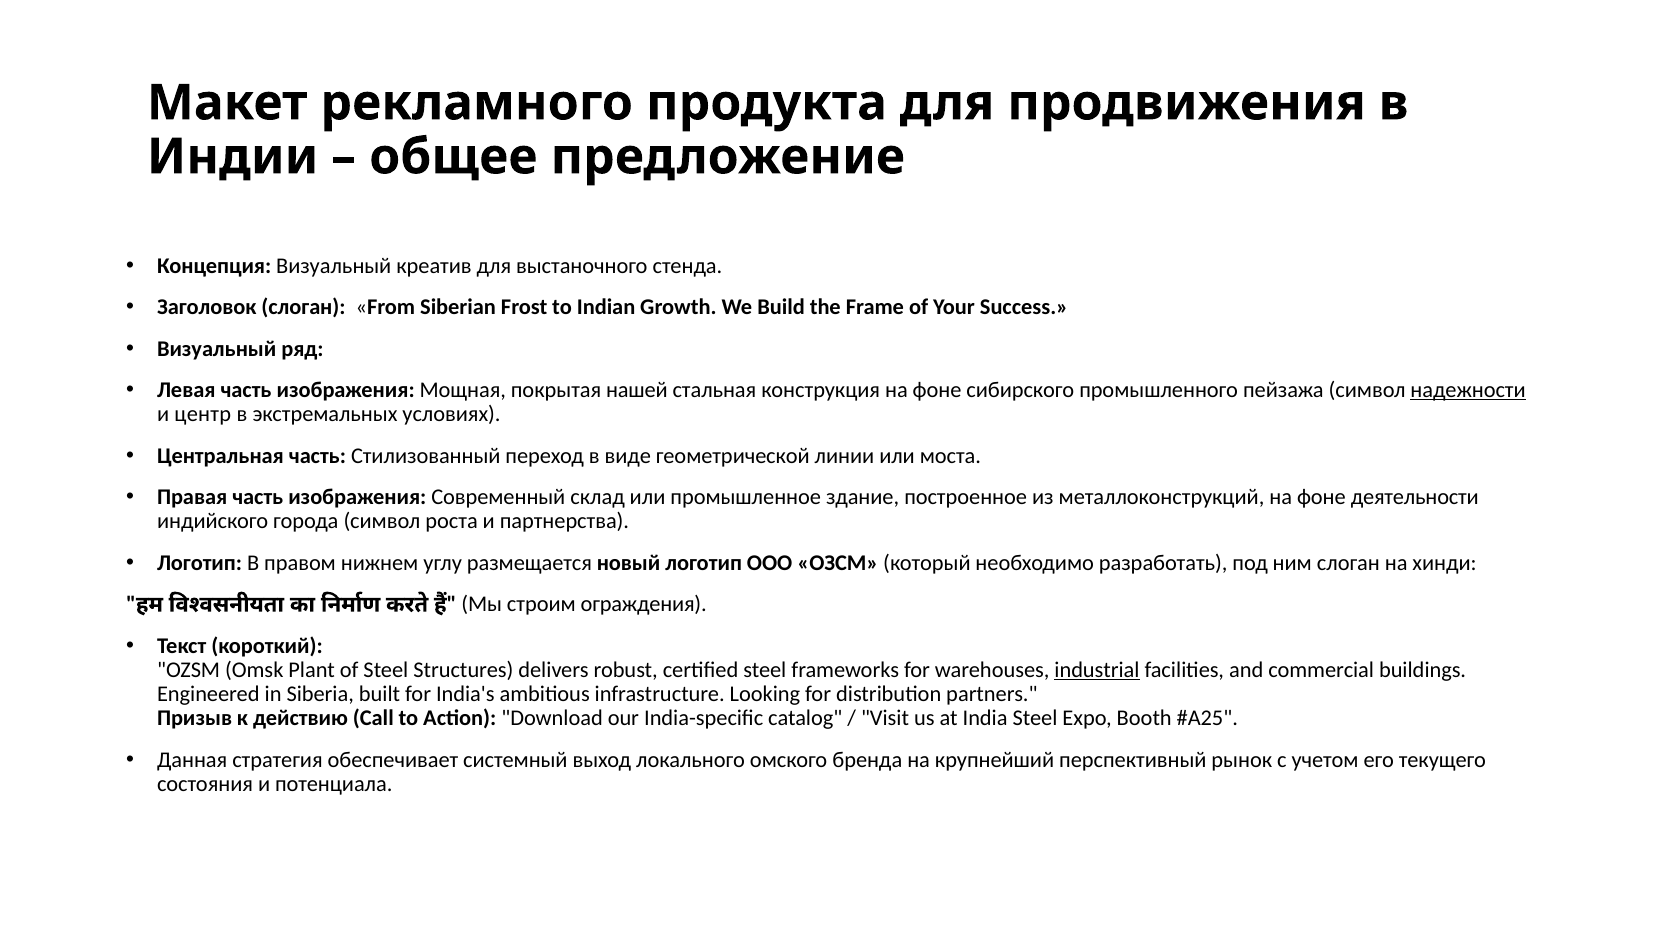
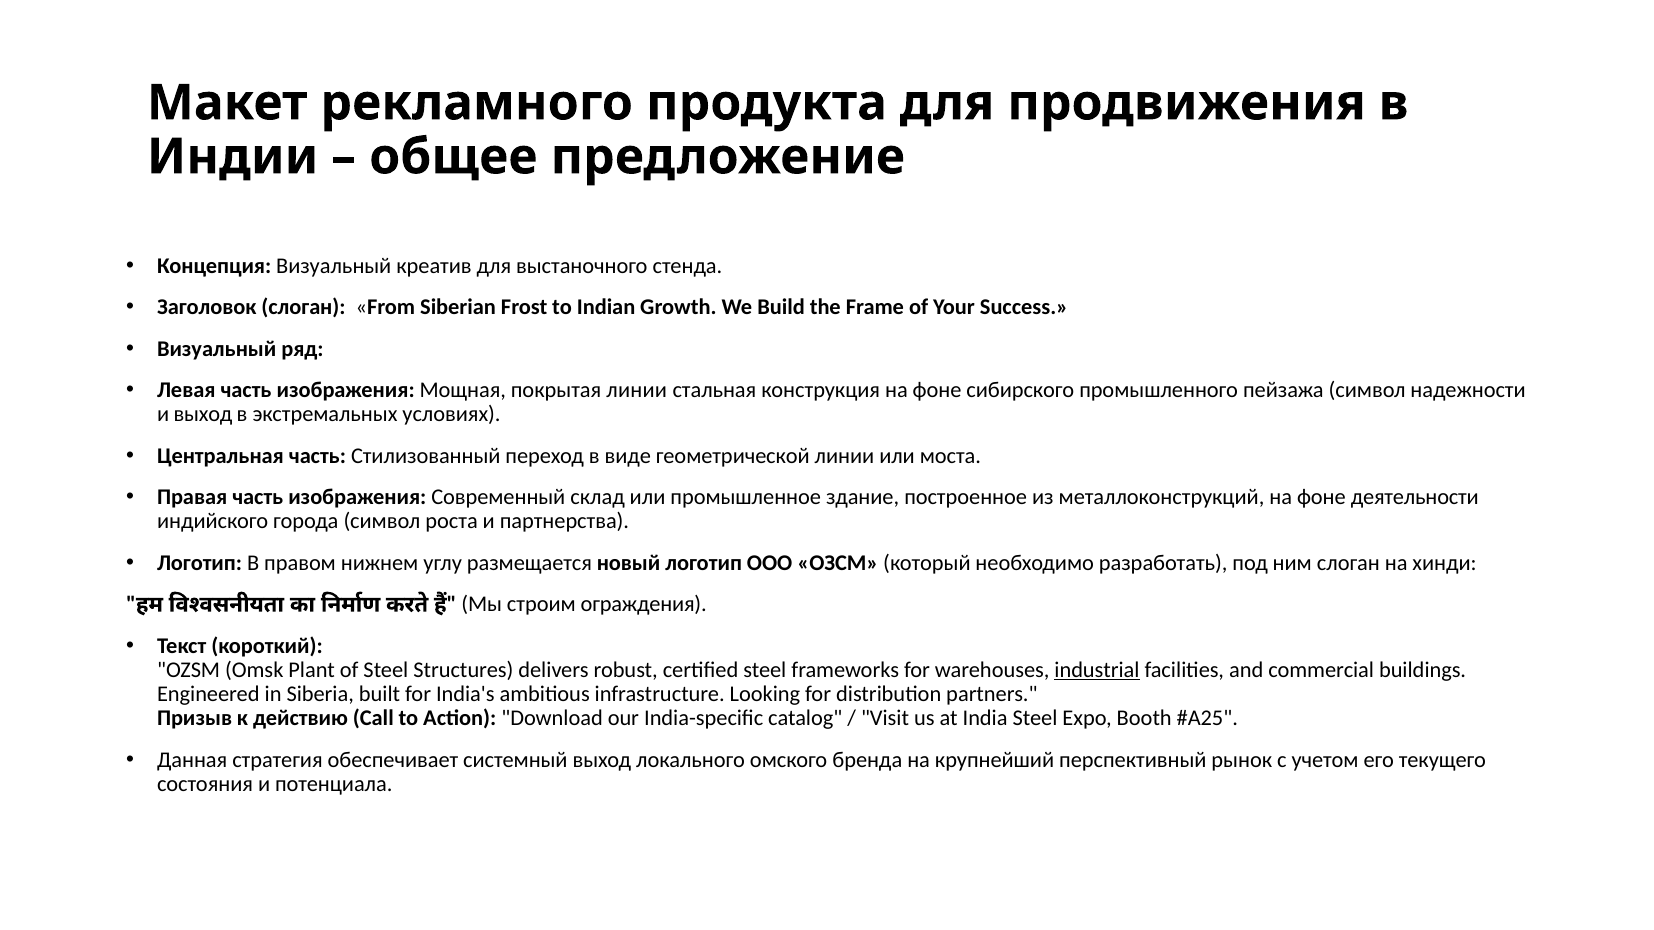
покрытая нашей: нашей -> линии (637, 390)
надежности underline: present -> none (1468, 390)
и центр: центр -> выход (203, 414)
